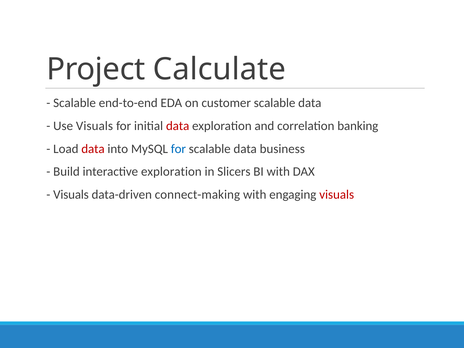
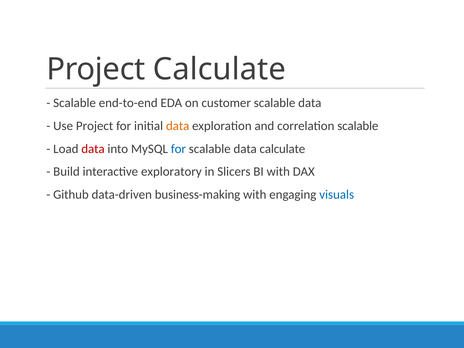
Use Visuals: Visuals -> Project (95, 126)
data colour: red -> orange (178, 126)
correlation banking: banking -> scalable (358, 126)
data business: business -> calculate (282, 149)
interactive exploration: exploration -> exploratory (171, 172)
Visuals: Visuals -> Github (71, 195)
connect-making: connect-making -> business-making (198, 195)
visuals colour: red -> blue (337, 195)
